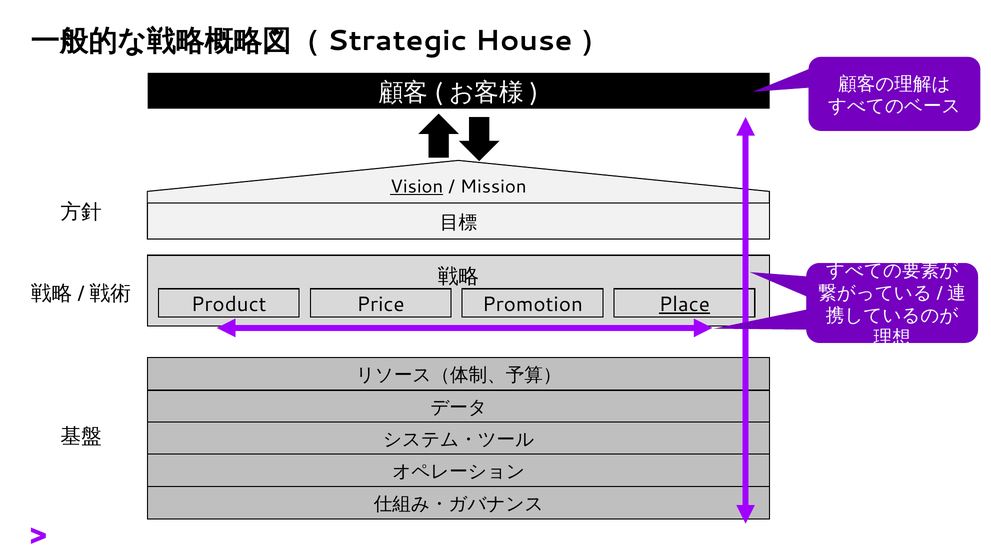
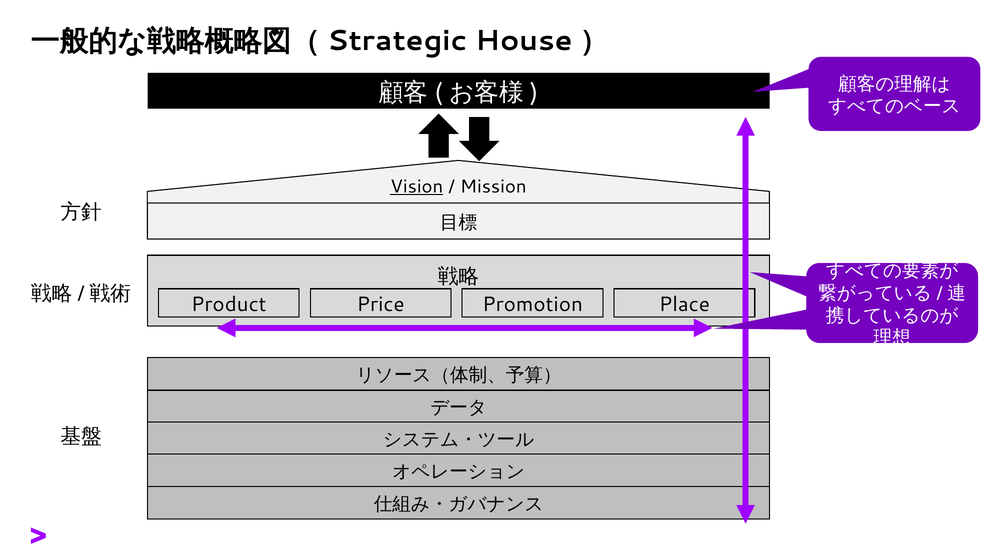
Place underline: present -> none (684, 304)
